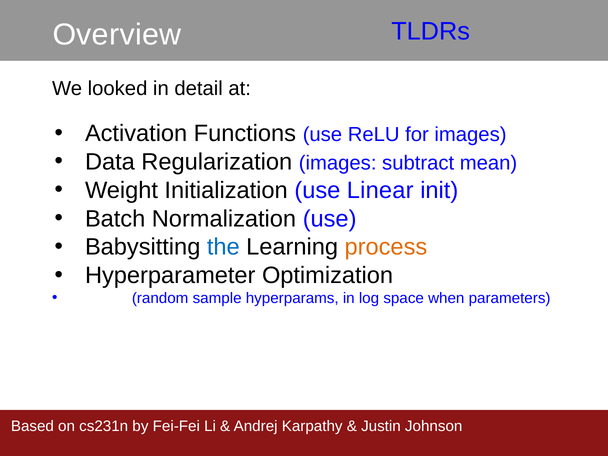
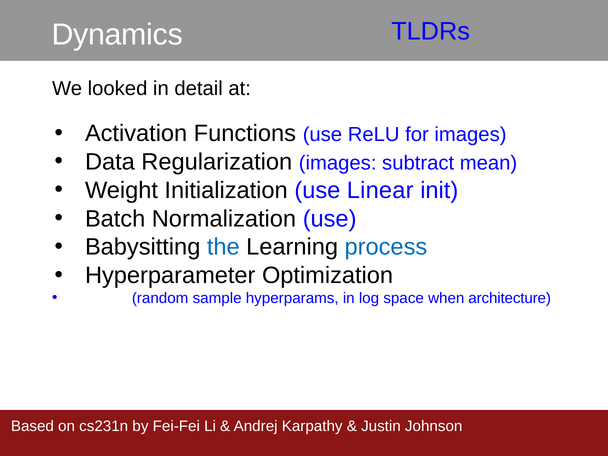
Overview: Overview -> Dynamics (117, 35)
process colour: orange -> blue (386, 247)
parameters: parameters -> architecture (510, 298)
